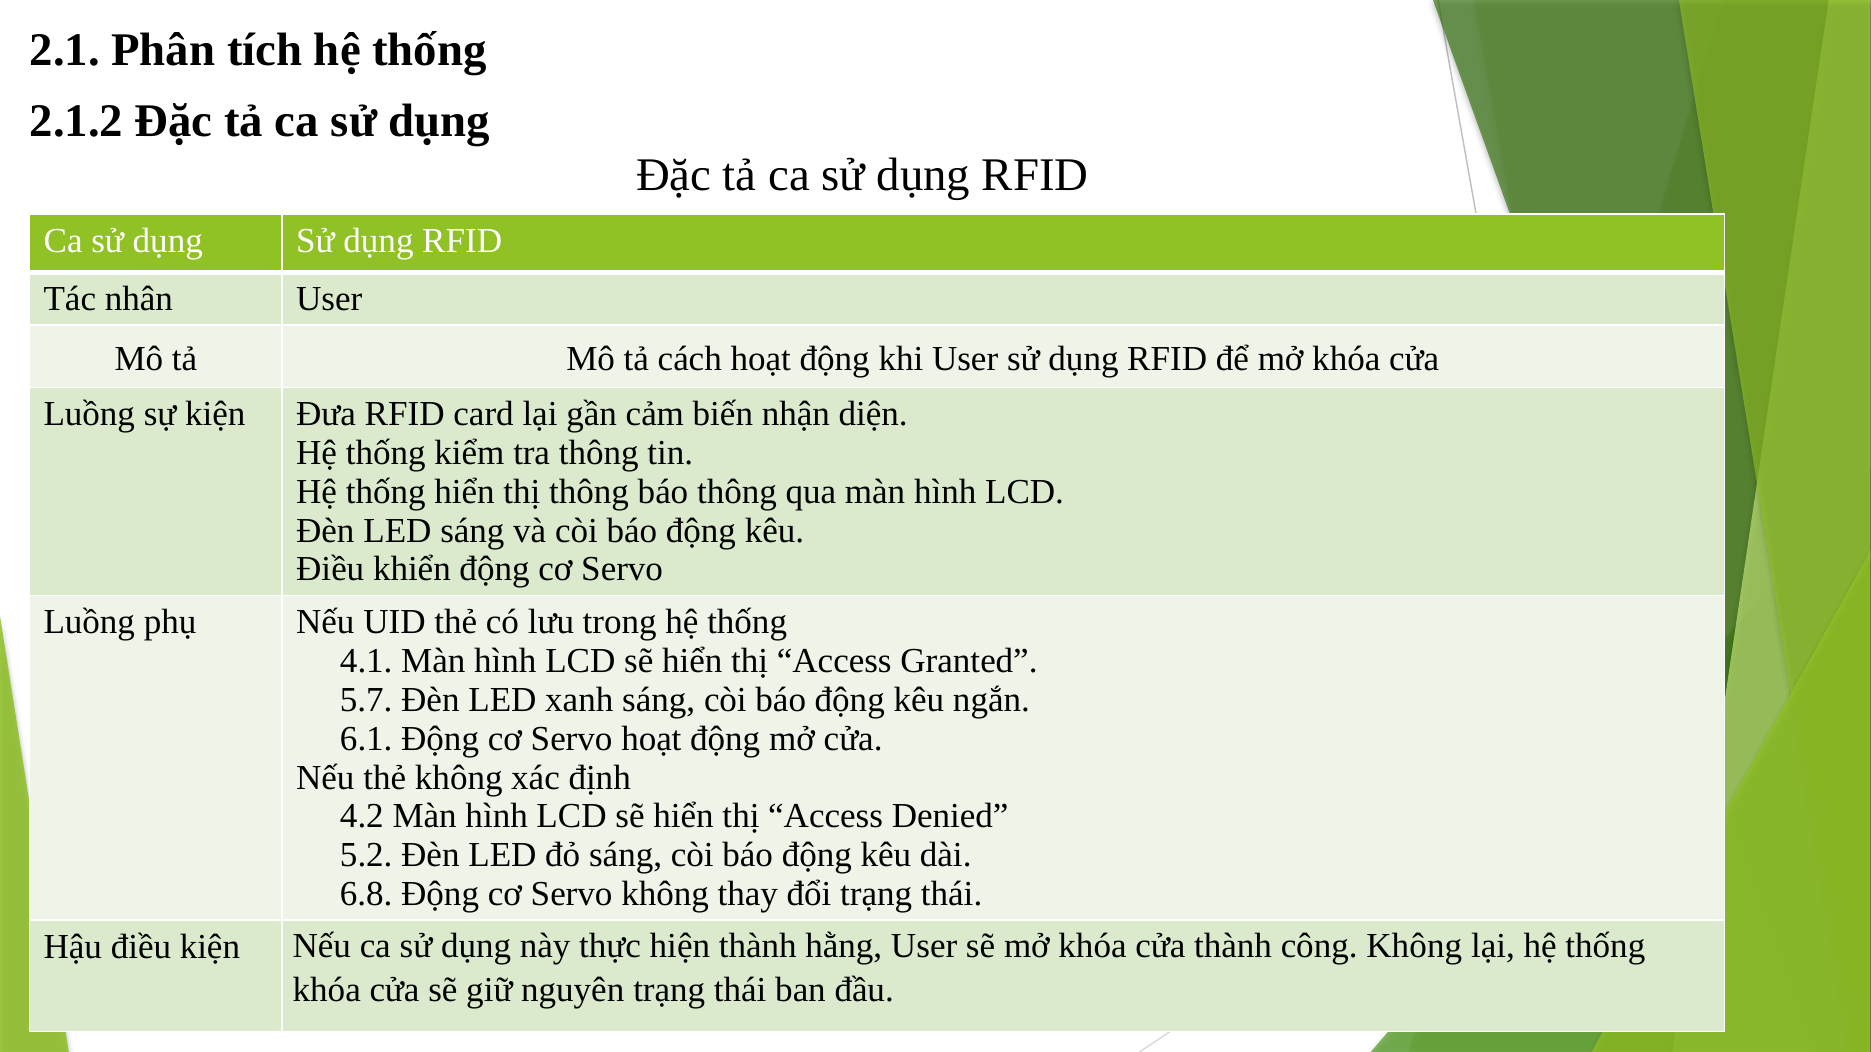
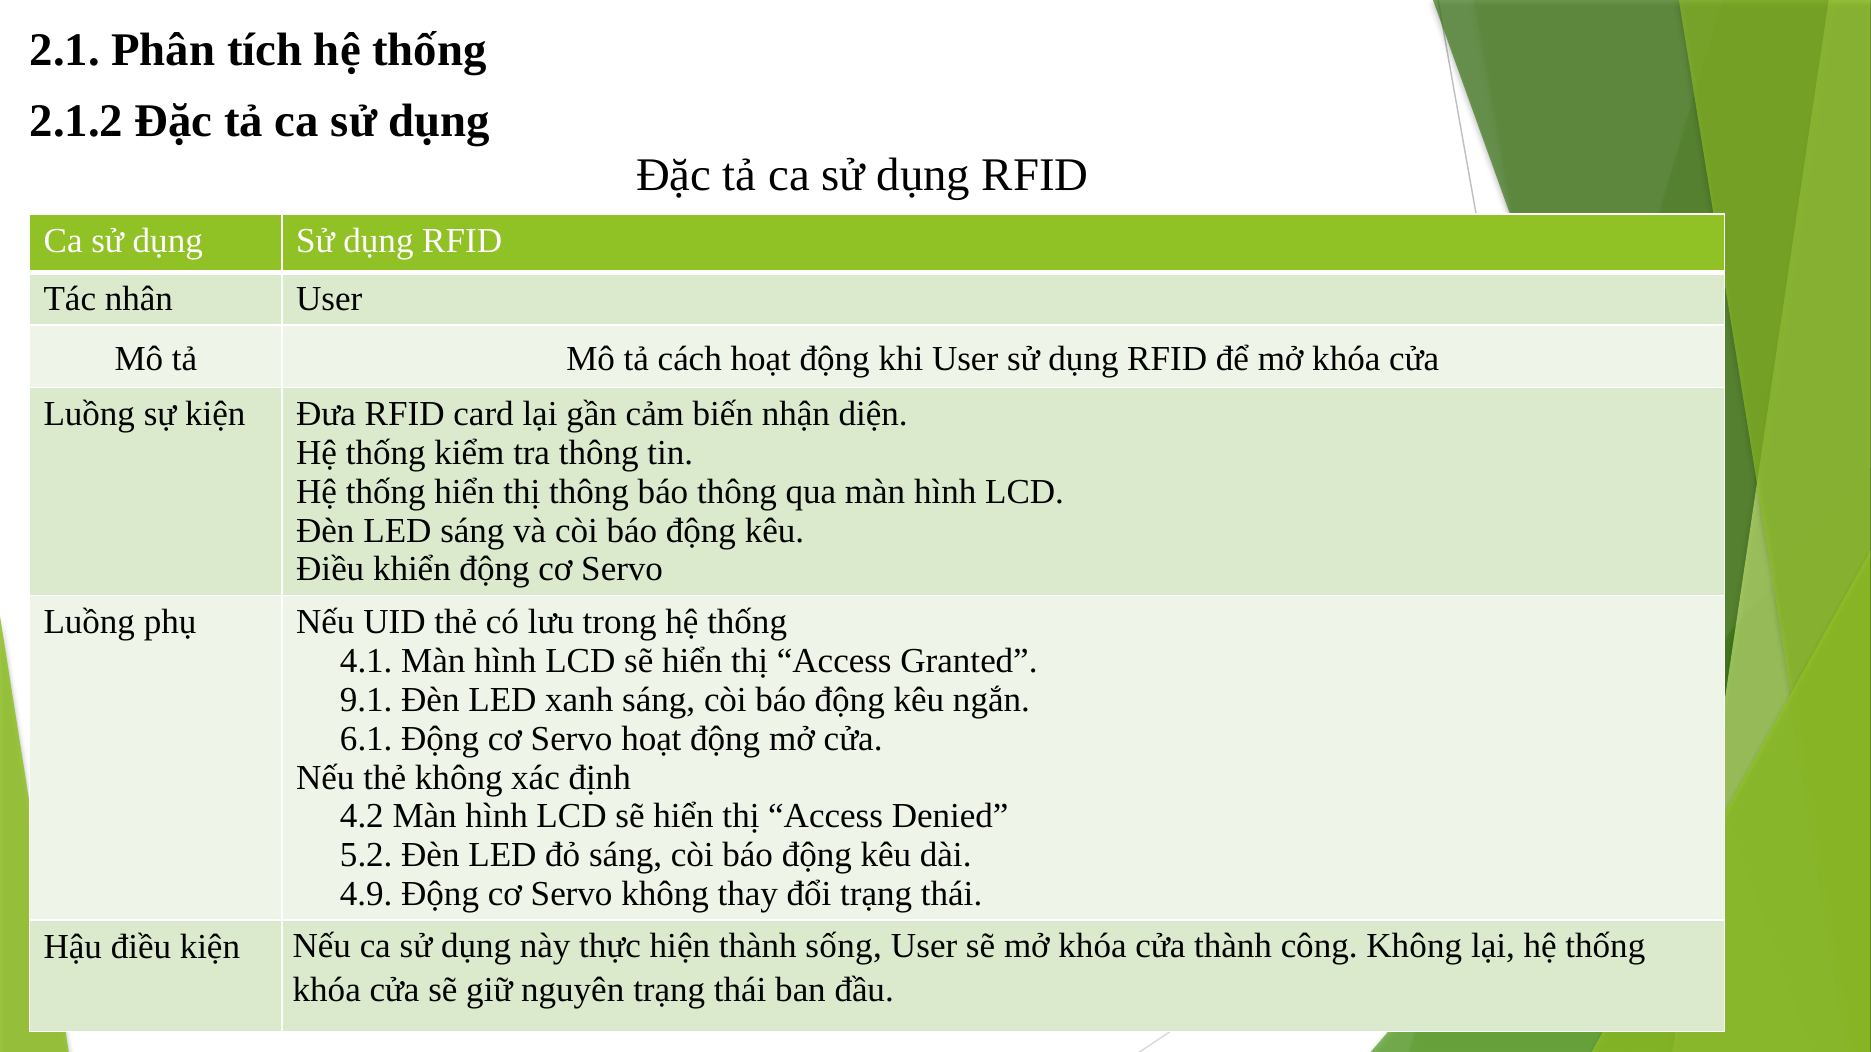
5.7: 5.7 -> 9.1 (366, 700)
6.8: 6.8 -> 4.9 (366, 894)
hằng: hằng -> sống (844, 946)
